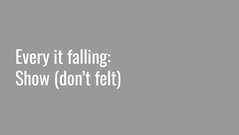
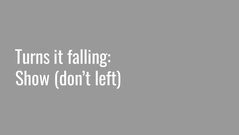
Every: Every -> Turns (32, 58)
felt: felt -> left (108, 79)
